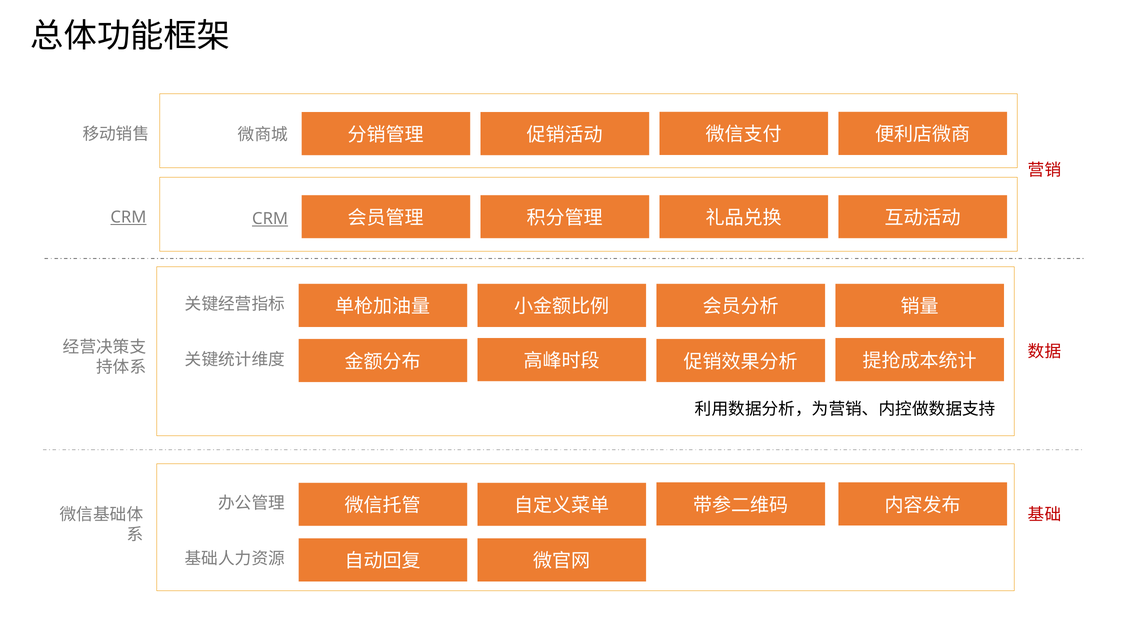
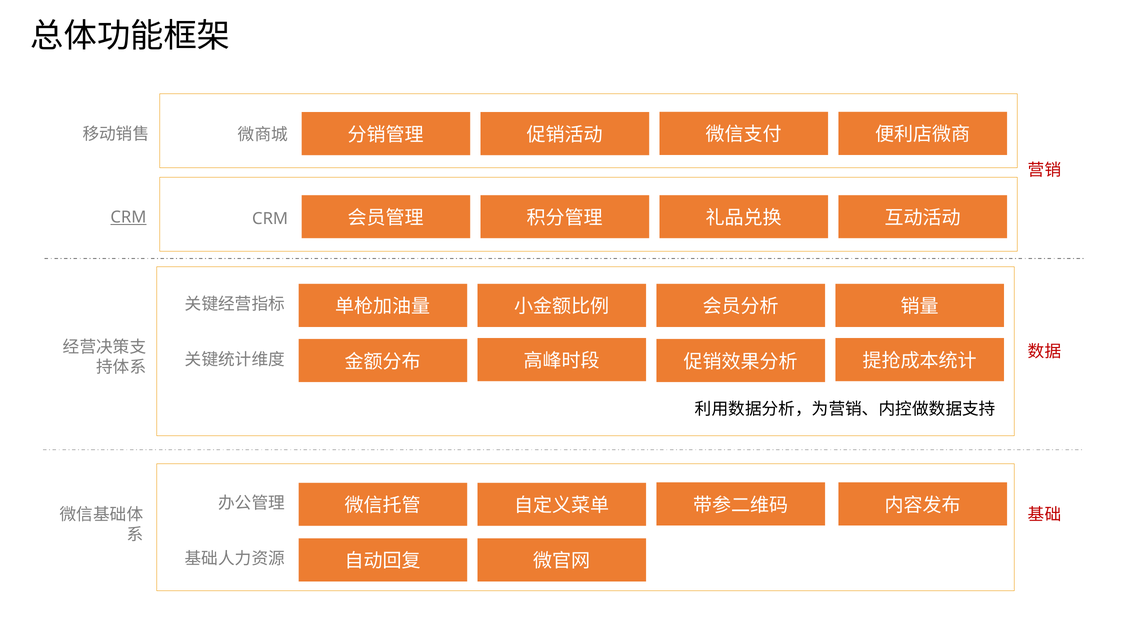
CRM underline: present -> none (270, 219)
